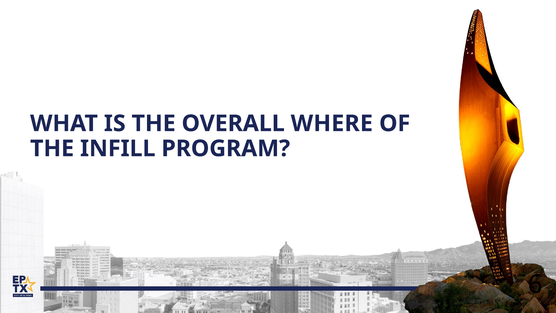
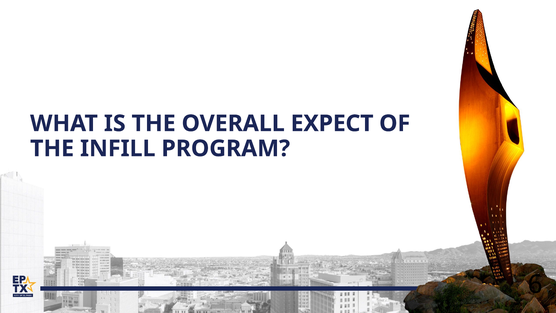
WHERE: WHERE -> EXPECT (332, 123)
